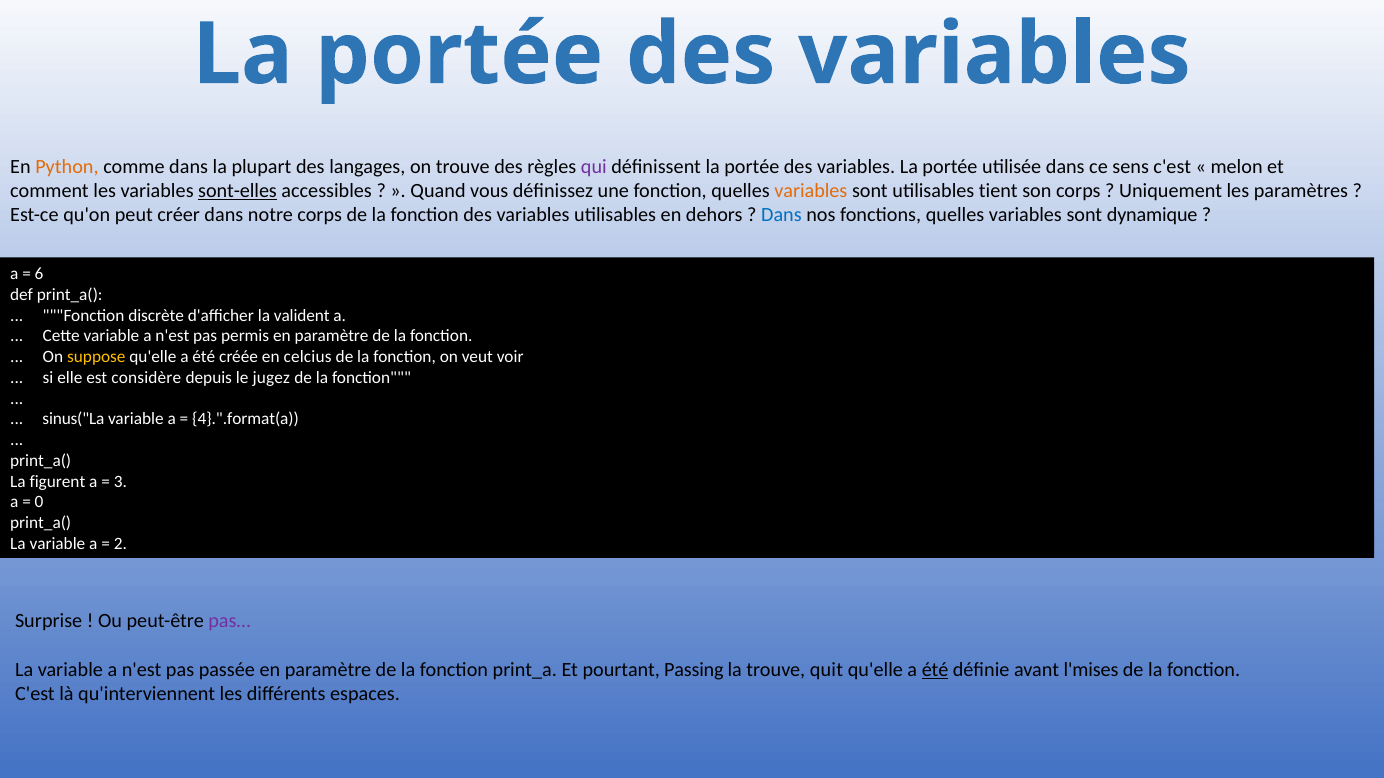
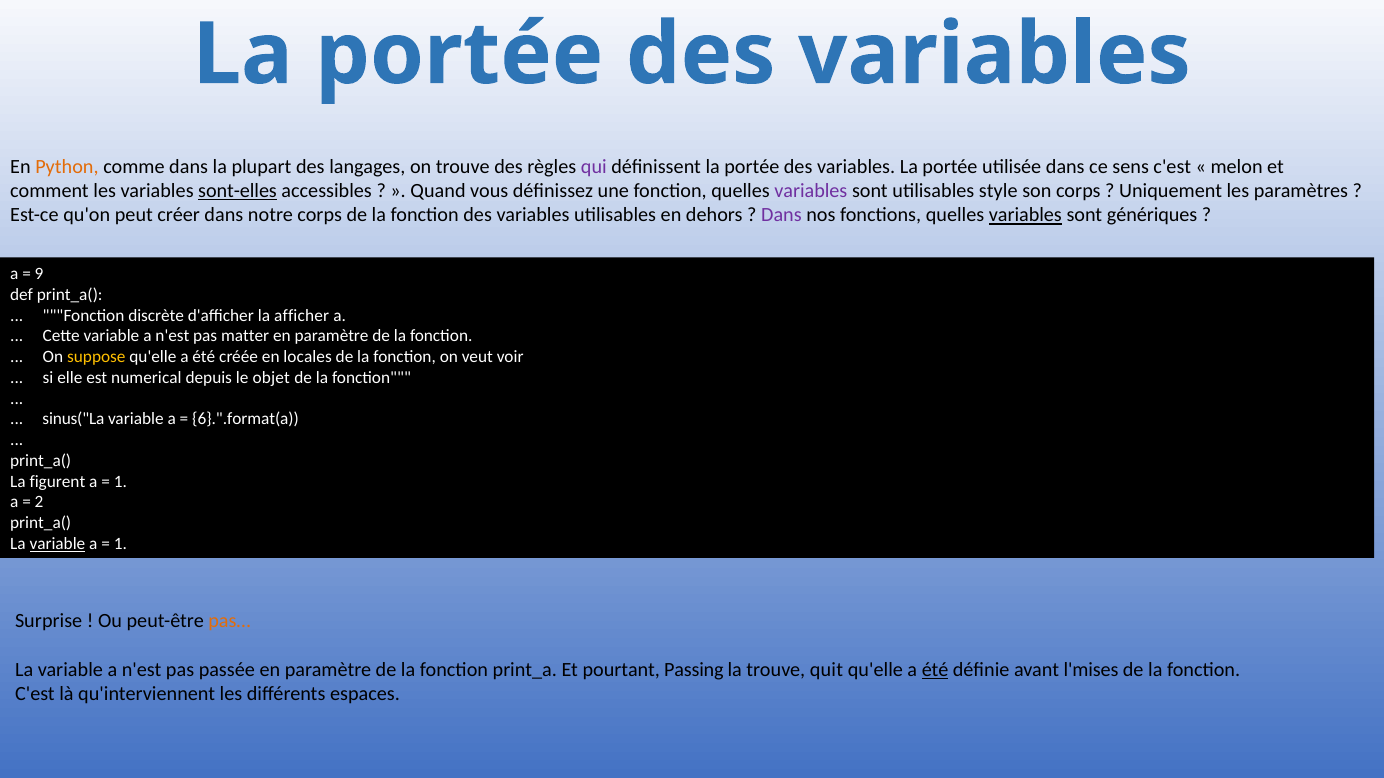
variables colour: orange -> purple (811, 191)
tient: tient -> style (998, 191)
Dans colour: blue -> purple (781, 215)
variables underline: none -> present (1025, 215)
dynamique: dynamique -> génériques (1152, 215)
6: 6 -> 9 (39, 274)
valident: valident -> afficher (302, 316)
permis: permis -> matter (245, 336)
celcius: celcius -> locales (308, 357)
considère: considère -> numerical (146, 378)
jugez: jugez -> objet (271, 378)
4}.".format(a: 4}.".format(a -> 6}.".format(a (246, 419)
3: 3 -> 1 (120, 482)
0: 0 -> 2 (39, 502)
variable underline: none -> present (57, 544)
2: 2 -> 1 (120, 544)
pas… colour: purple -> orange (229, 621)
